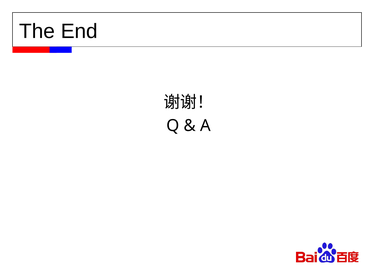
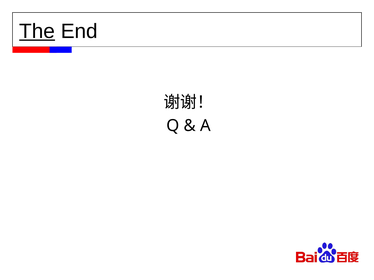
The underline: none -> present (37, 31)
